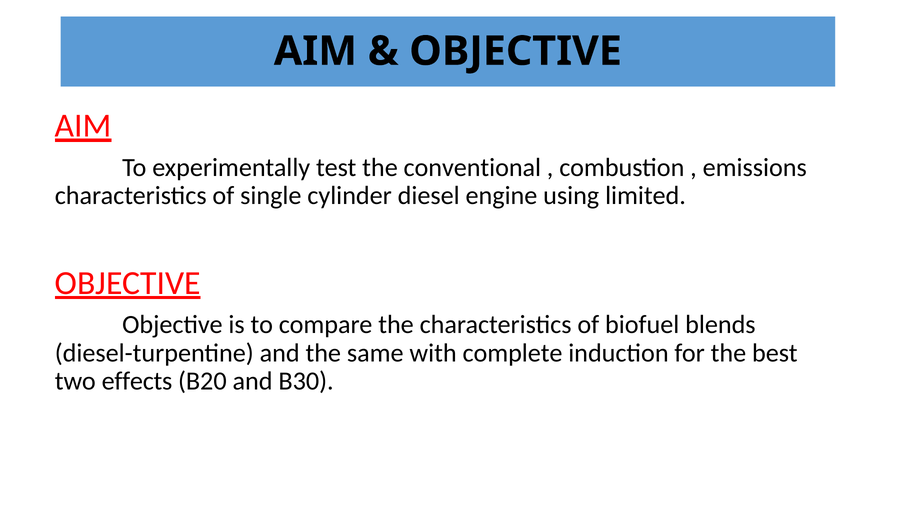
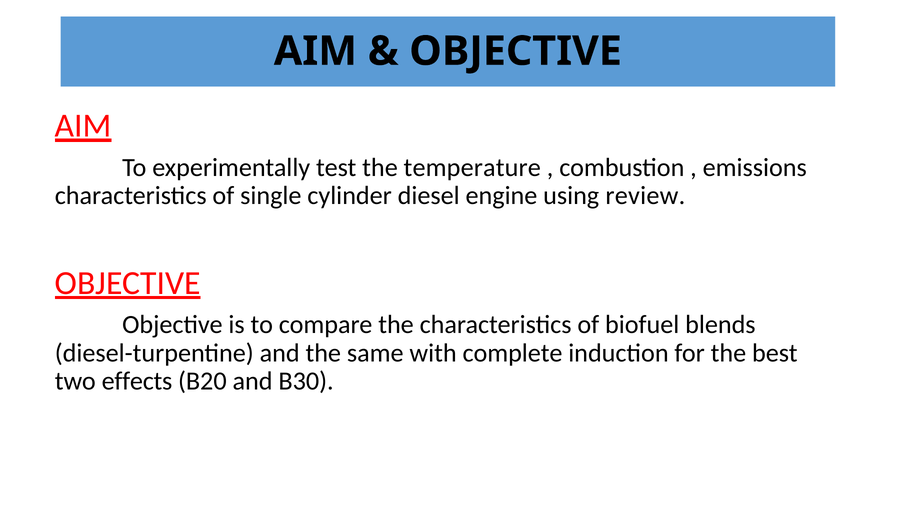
conventional: conventional -> temperature (472, 167)
limited: limited -> review (645, 196)
